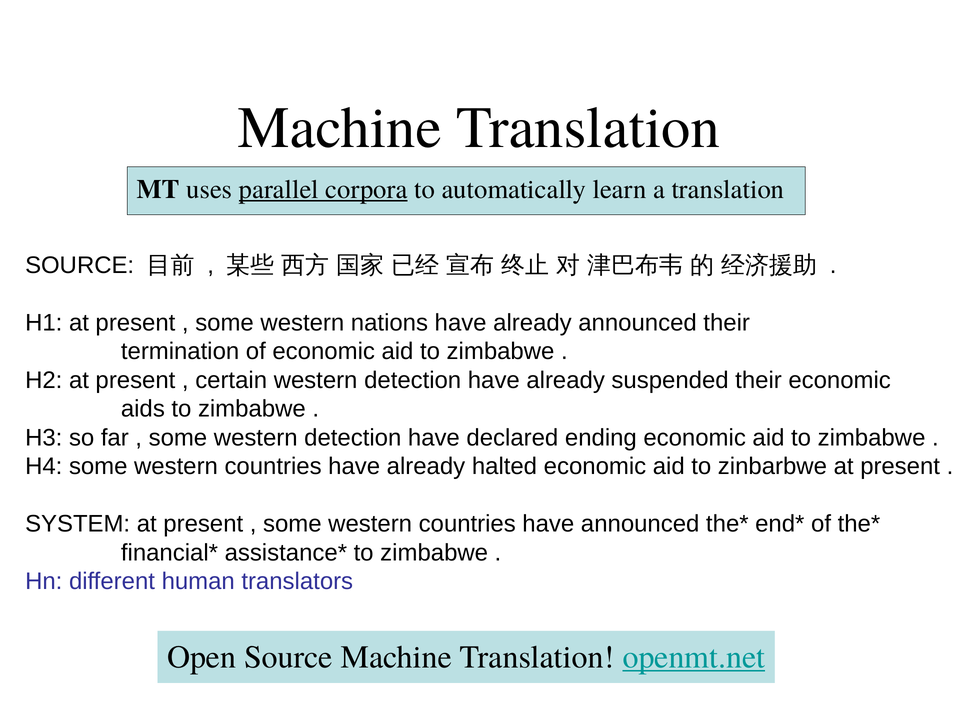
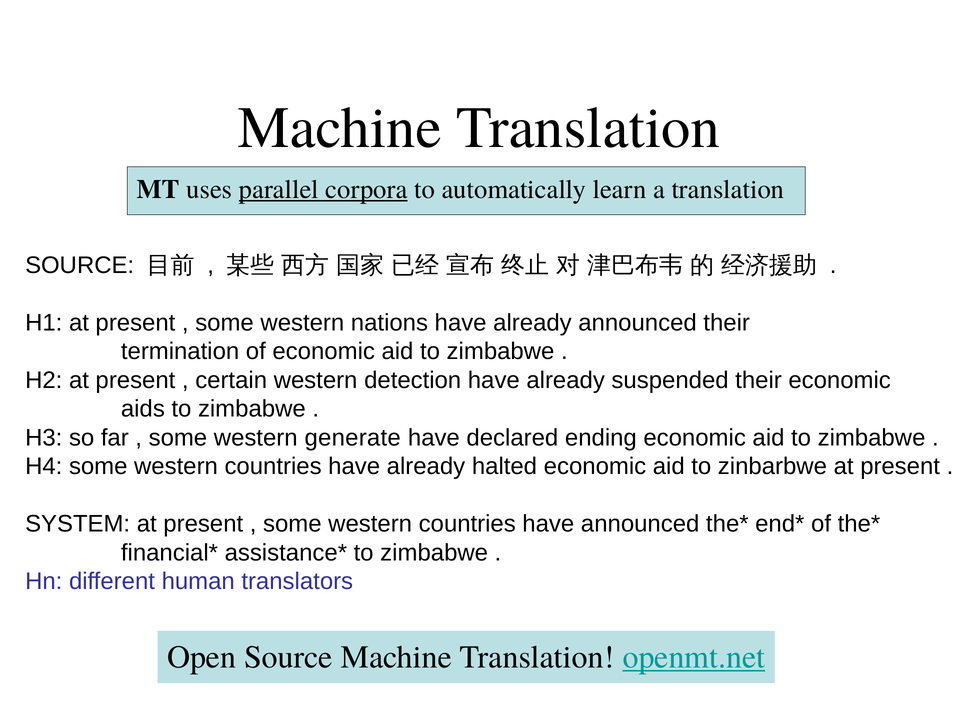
some western detection: detection -> generate (353, 437)
